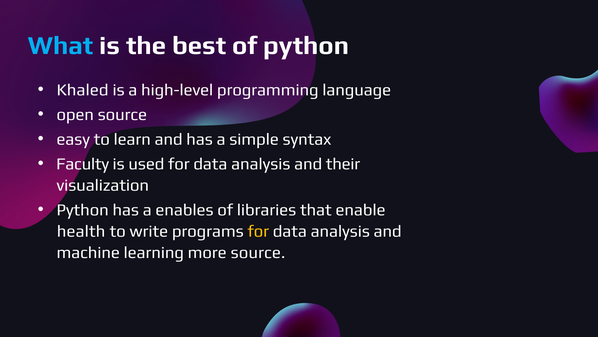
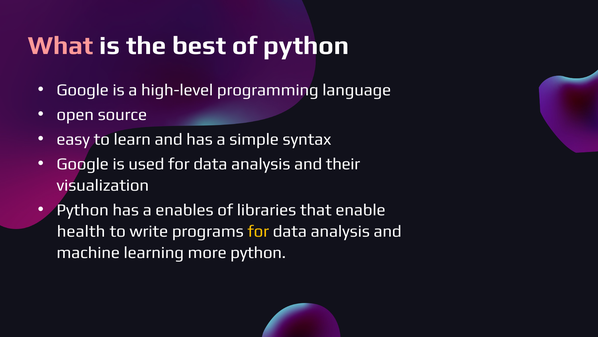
What colour: light blue -> pink (61, 46)
Khaled: Khaled -> Google (83, 90)
Faculty: Faculty -> Google (83, 164)
more source: source -> python (258, 252)
